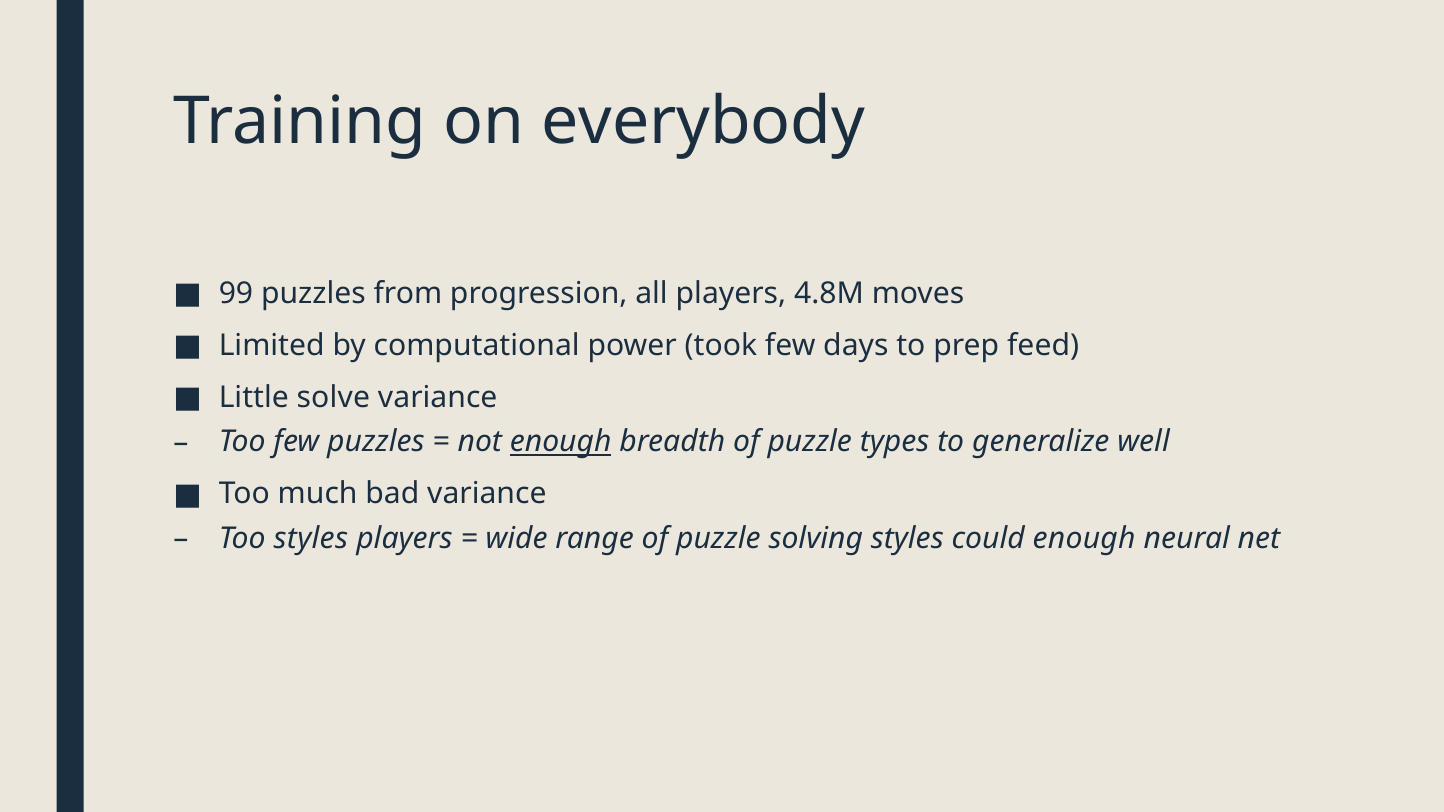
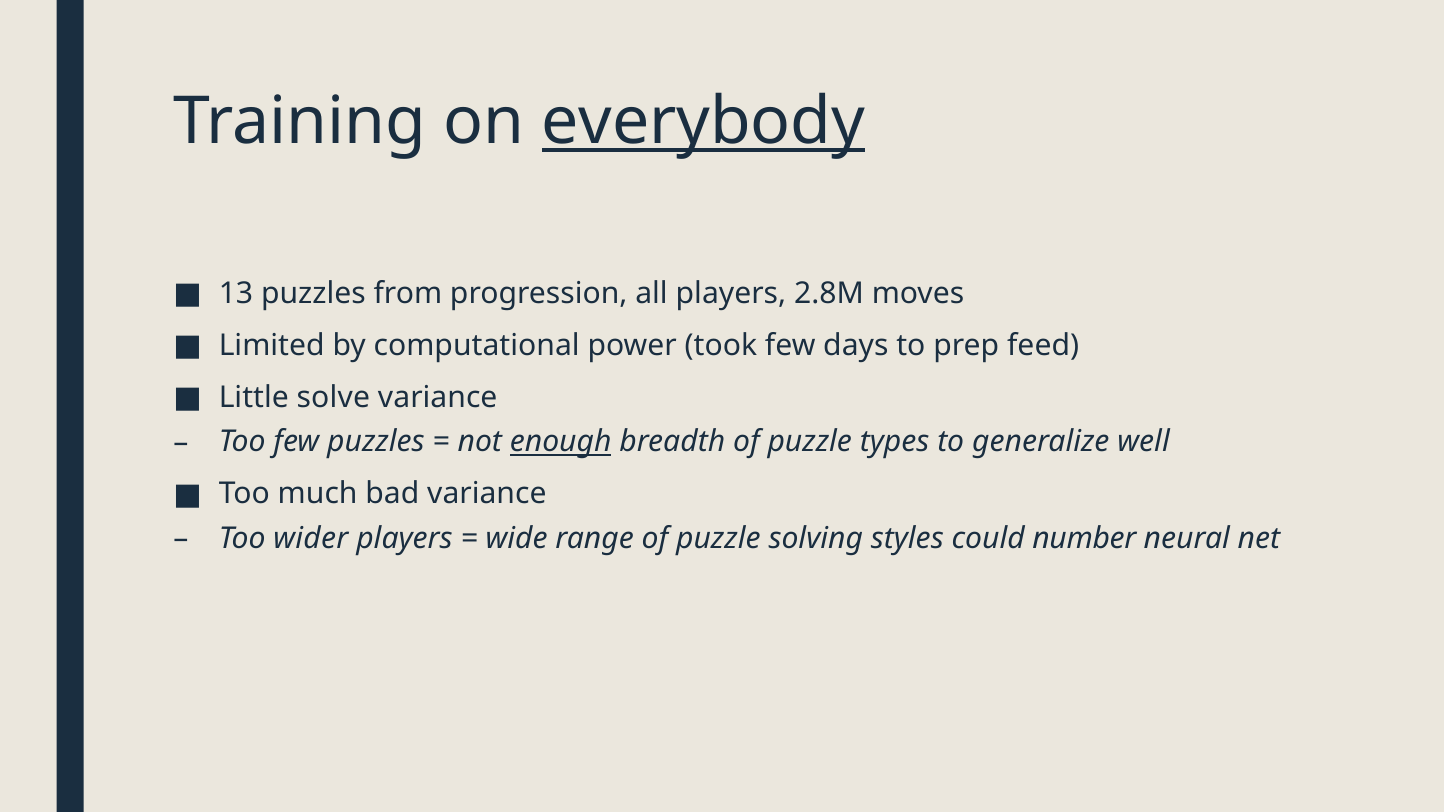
everybody underline: none -> present (703, 121)
99: 99 -> 13 (236, 293)
4.8M: 4.8M -> 2.8M (829, 293)
Too styles: styles -> wider (311, 538)
could enough: enough -> number (1084, 538)
